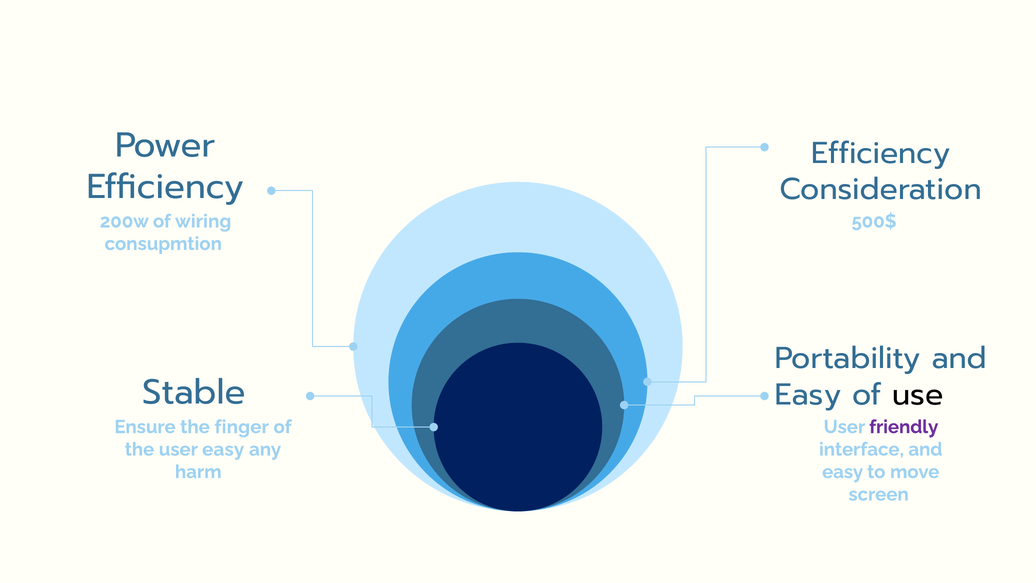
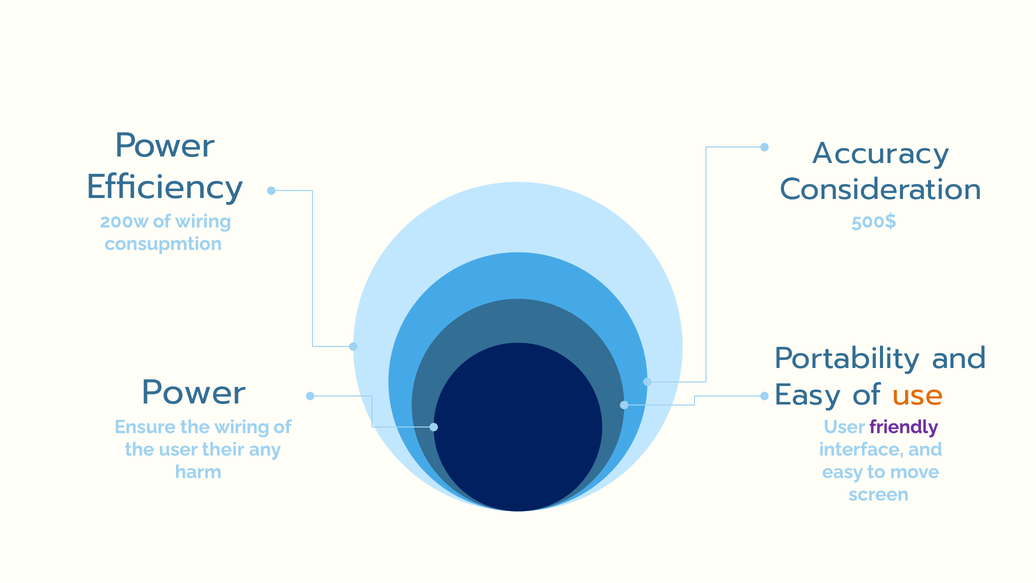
Efficiency: Efficiency -> Accuracy (881, 153)
Stable: Stable -> Power (194, 392)
use colour: black -> orange (918, 394)
the finger: finger -> wiring (242, 427)
user easy: easy -> their (223, 449)
